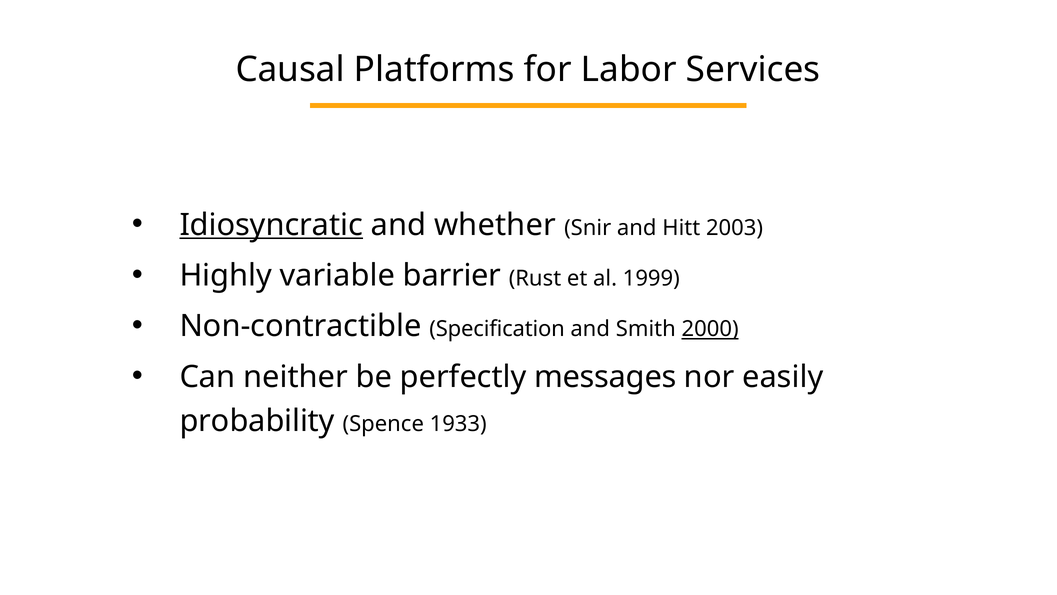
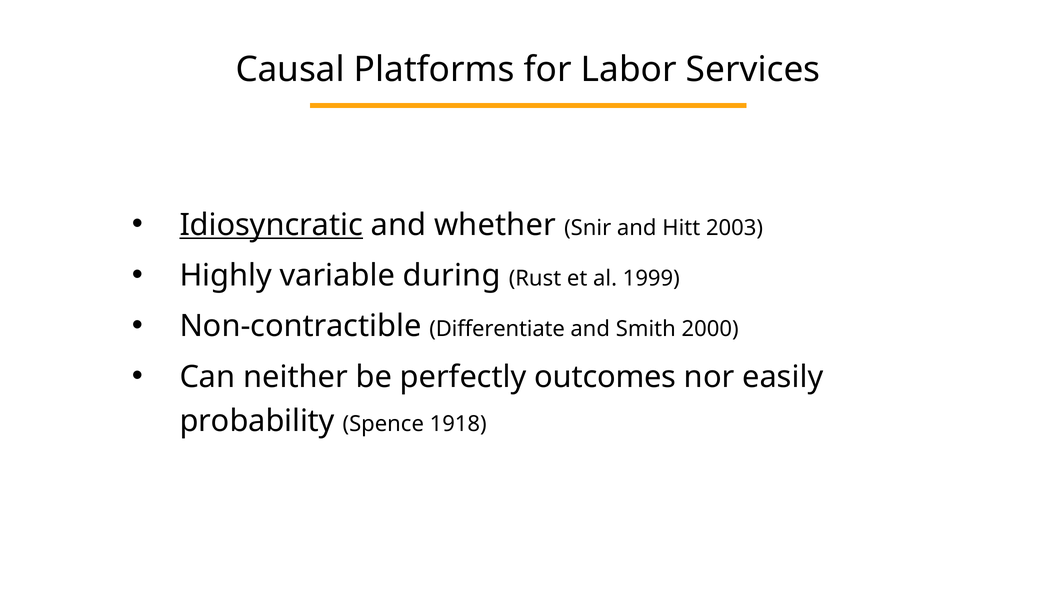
barrier: barrier -> during (452, 275)
Specification: Specification -> Differentiate (497, 329)
2000 underline: present -> none (710, 329)
messages: messages -> outcomes (605, 377)
1933: 1933 -> 1918 (458, 424)
